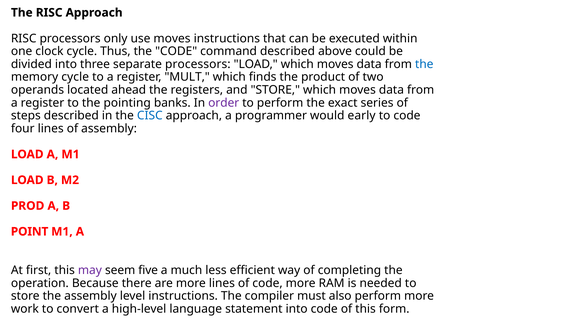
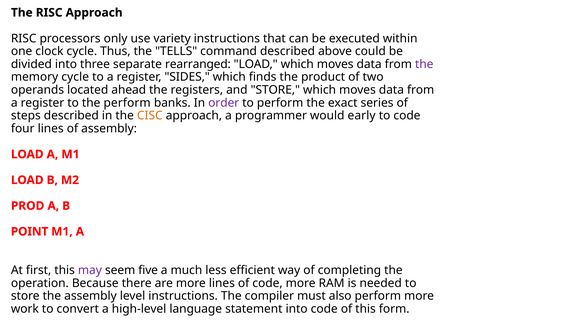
use moves: moves -> variety (172, 38)
the CODE: CODE -> TELLS (176, 51)
separate processors: processors -> rearranged (198, 64)
the colour: blue -> purple (424, 64)
MULT: MULT -> SIDES (187, 77)
the pointing: pointing -> perform (127, 103)
CISC colour: blue -> orange (150, 116)
